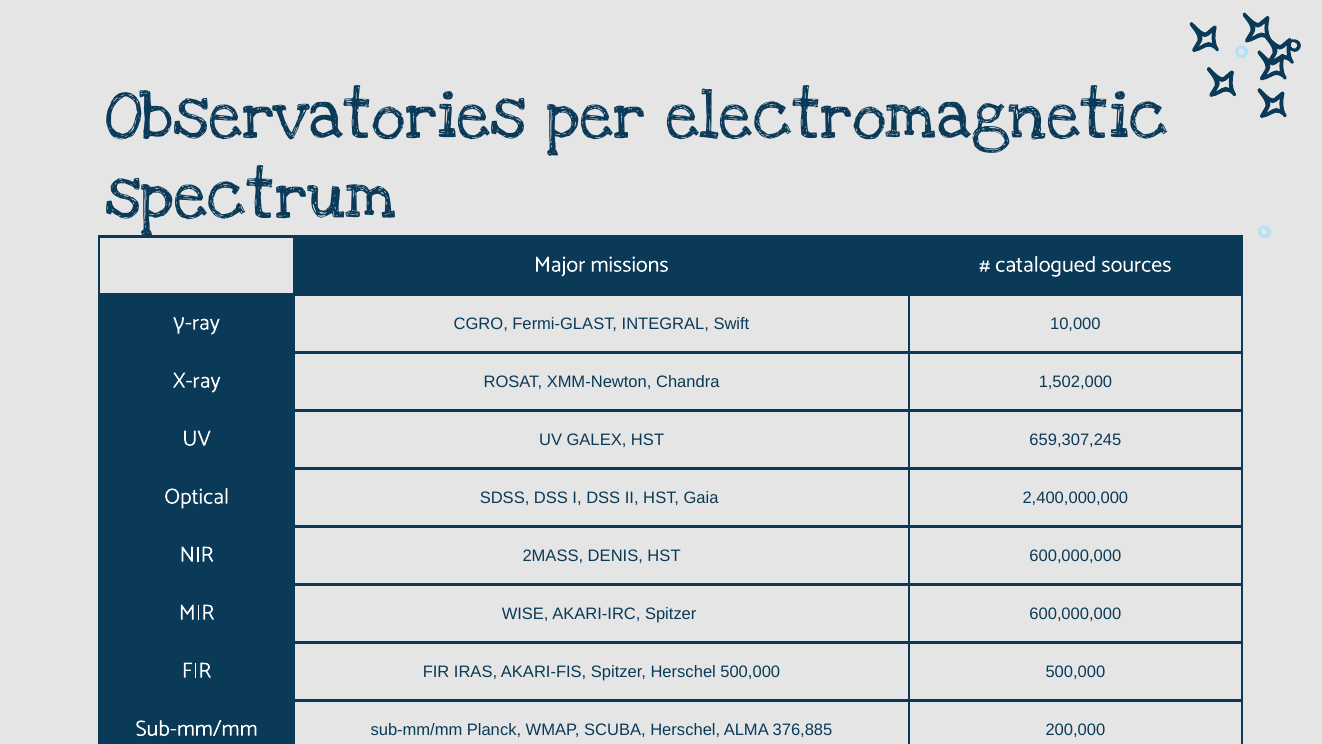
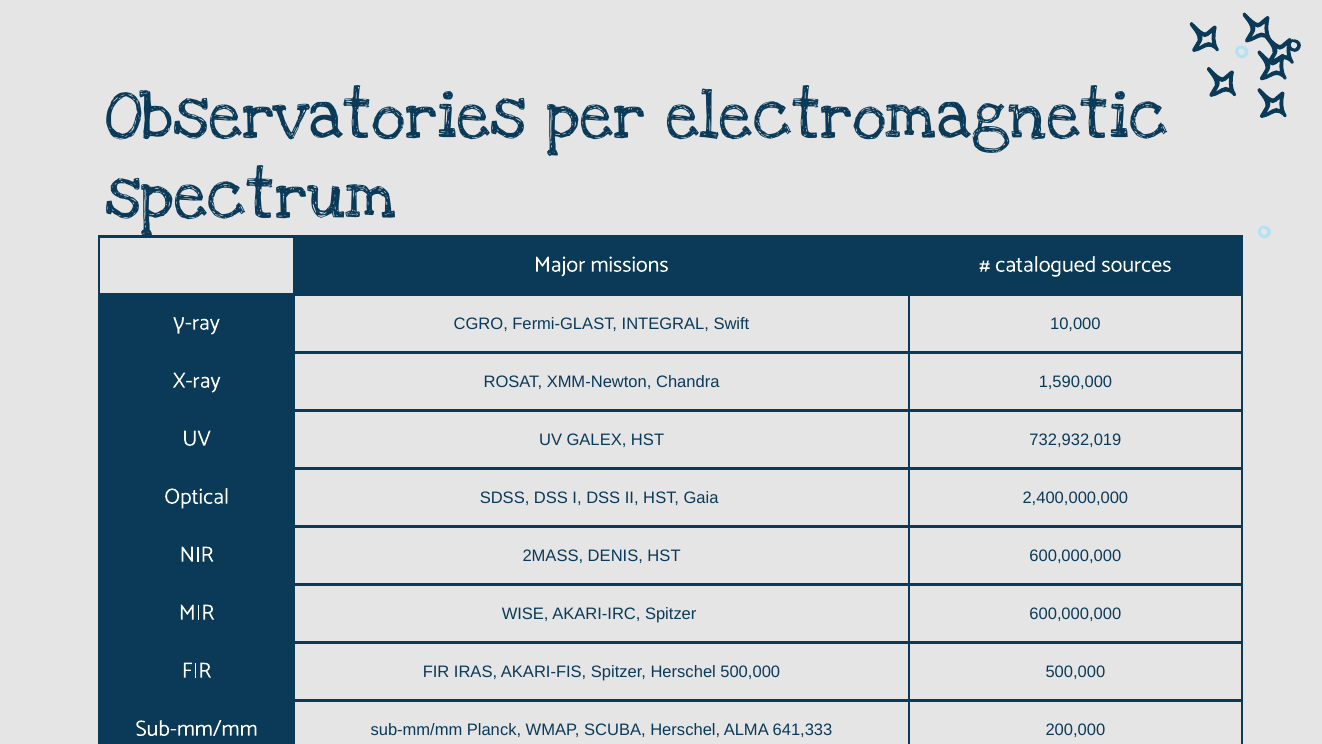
1,502,000: 1,502,000 -> 1,590,000 (1075, 382)
659,307,245: 659,307,245 -> 732,932,019 (1075, 440)
376,885: 376,885 -> 641,333 (803, 729)
